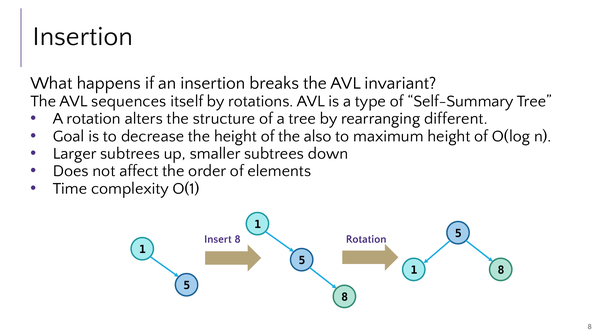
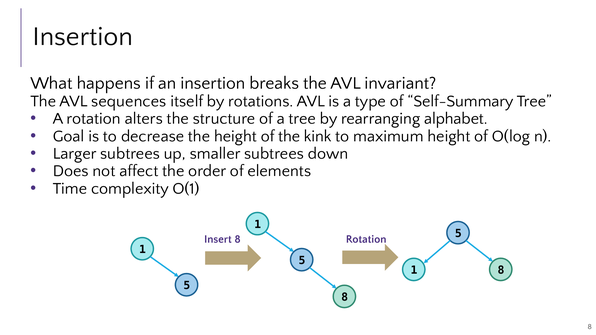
different: different -> alphabet (456, 119)
also: also -> kink (318, 136)
